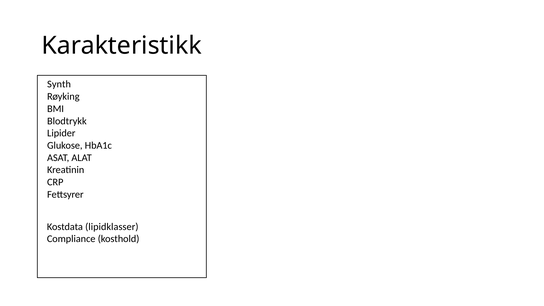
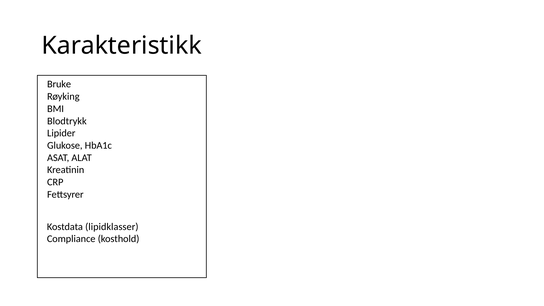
Synth: Synth -> Bruke (59, 84)
